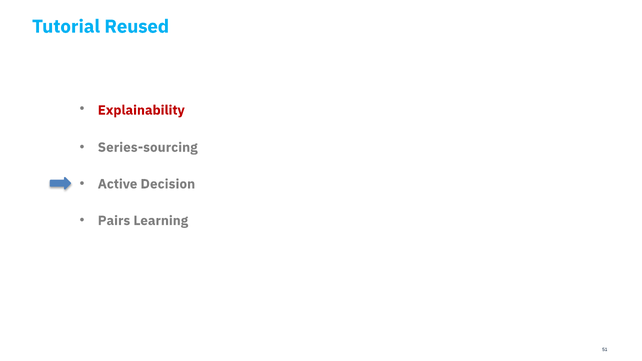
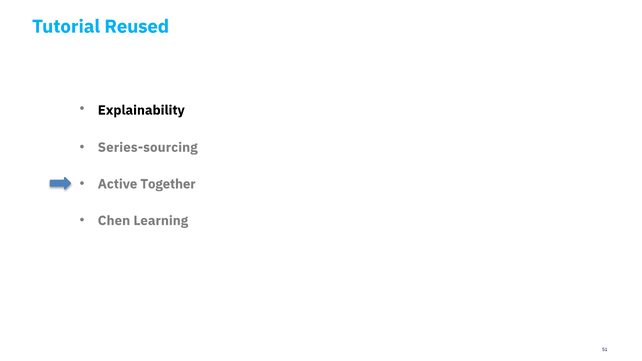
Explainability colour: red -> black (141, 110)
Decision: Decision -> Together (168, 184)
Pairs: Pairs -> Chen (114, 221)
